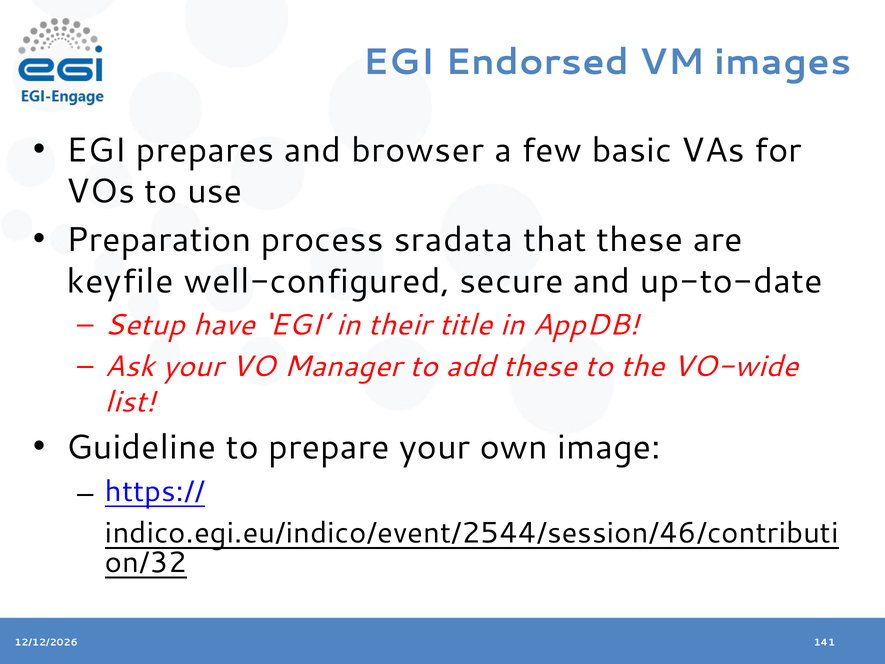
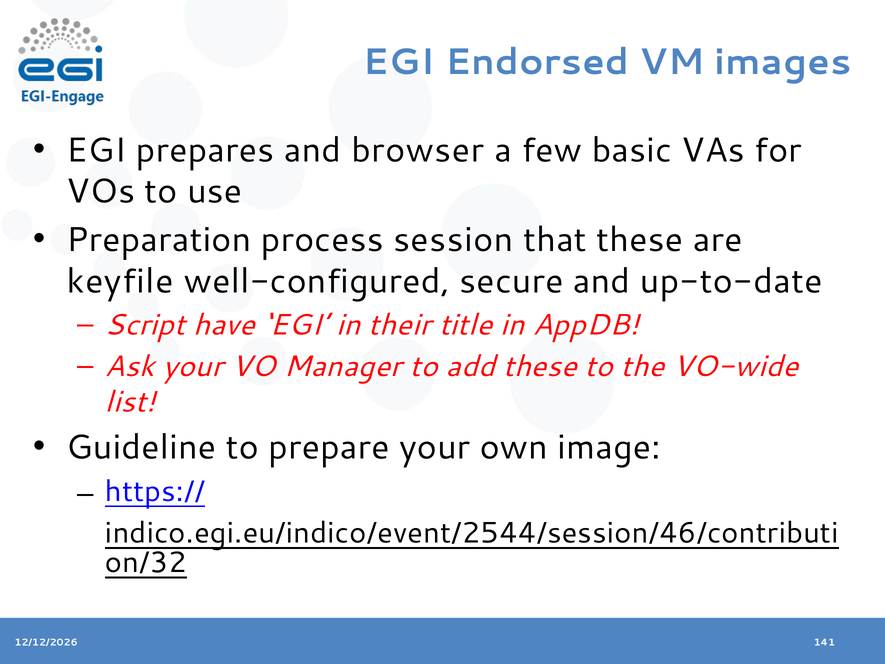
sradata: sradata -> session (453, 240)
Setup: Setup -> Script (145, 325)
